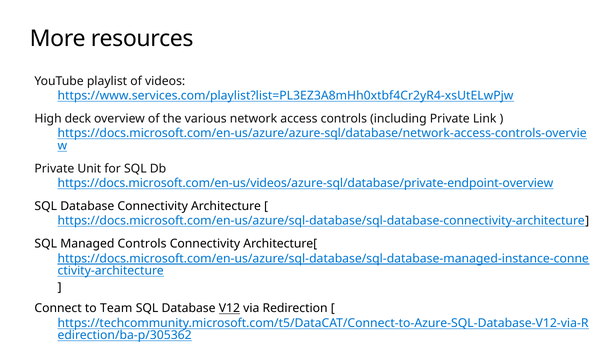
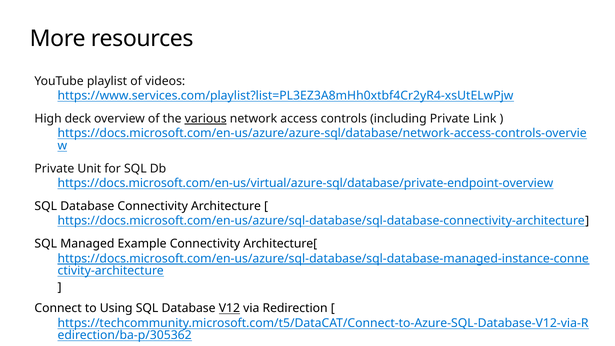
various underline: none -> present (206, 119)
https://docs.microsoft.com/en-us/videos/azure-sql/database/private-endpoint-overview: https://docs.microsoft.com/en-us/videos/azure-sql/database/private-endpoint-overview -> https://docs.microsoft.com/en-us/virtual/azure-sql/database/private-endpoint-overview (305, 183)
Managed Controls: Controls -> Example (142, 244)
Team: Team -> Using (116, 308)
